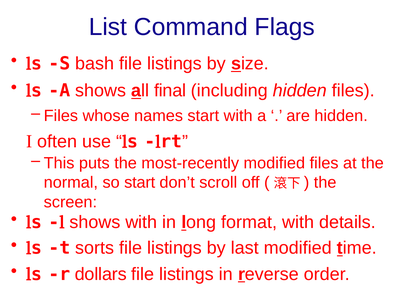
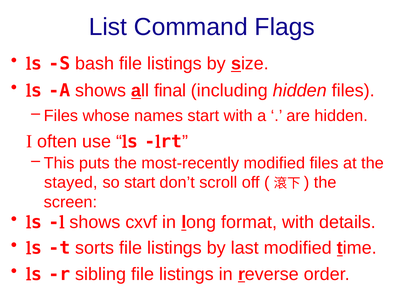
normal: normal -> stayed (71, 183)
shows with: with -> cxvf (141, 222)
dollars: dollars -> sibling (101, 274)
